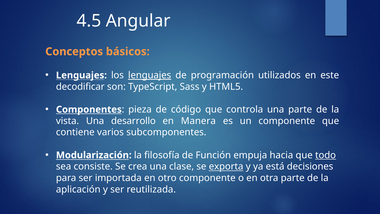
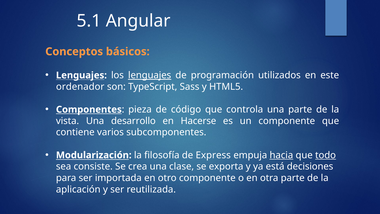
4.5: 4.5 -> 5.1 (89, 21)
decodificar: decodificar -> ordenador (80, 87)
Manera: Manera -> Hacerse (198, 121)
Función: Función -> Express (213, 155)
hacia underline: none -> present (281, 155)
exporta underline: present -> none (226, 166)
